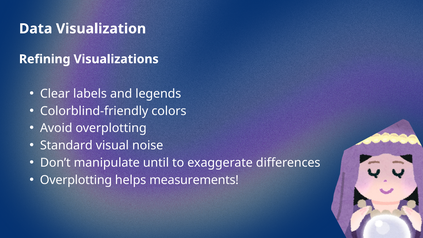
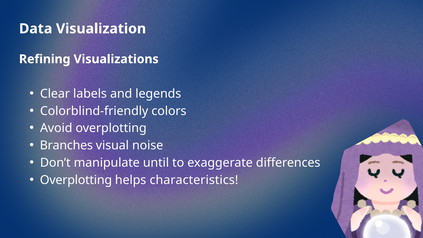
Standard: Standard -> Branches (66, 145)
measurements: measurements -> characteristics (194, 180)
